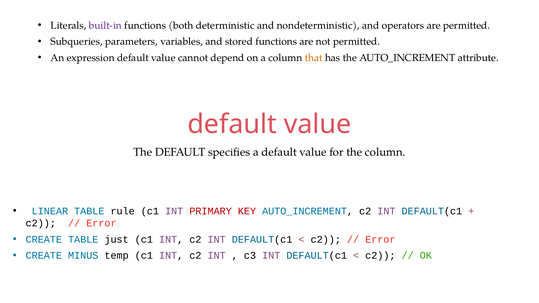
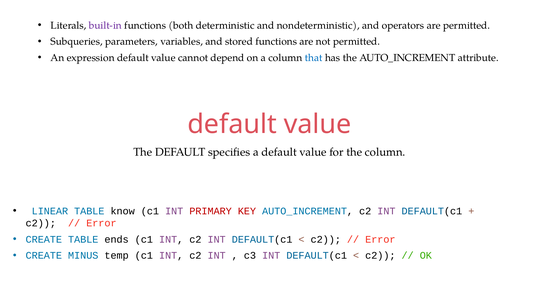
that colour: orange -> blue (314, 58)
rule: rule -> know (123, 211)
just: just -> ends (117, 240)
